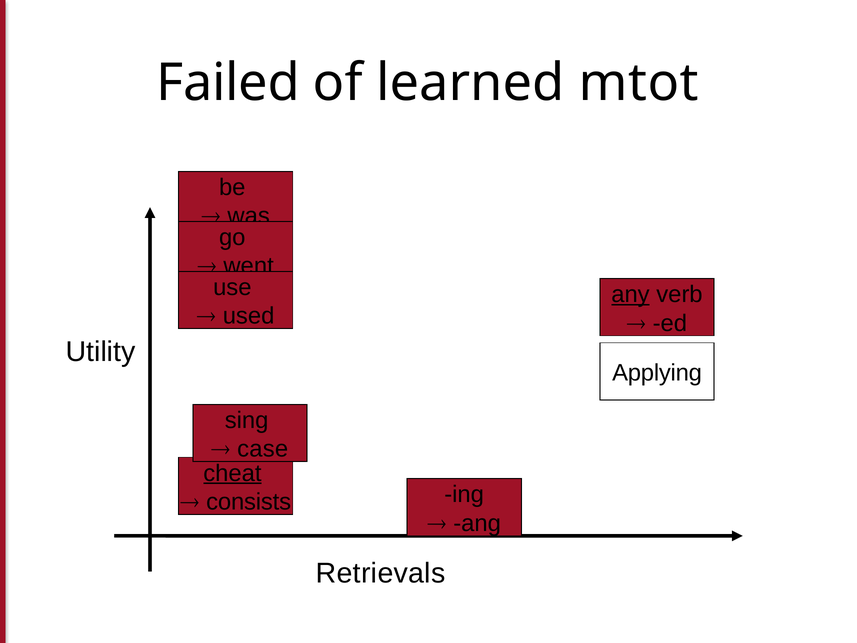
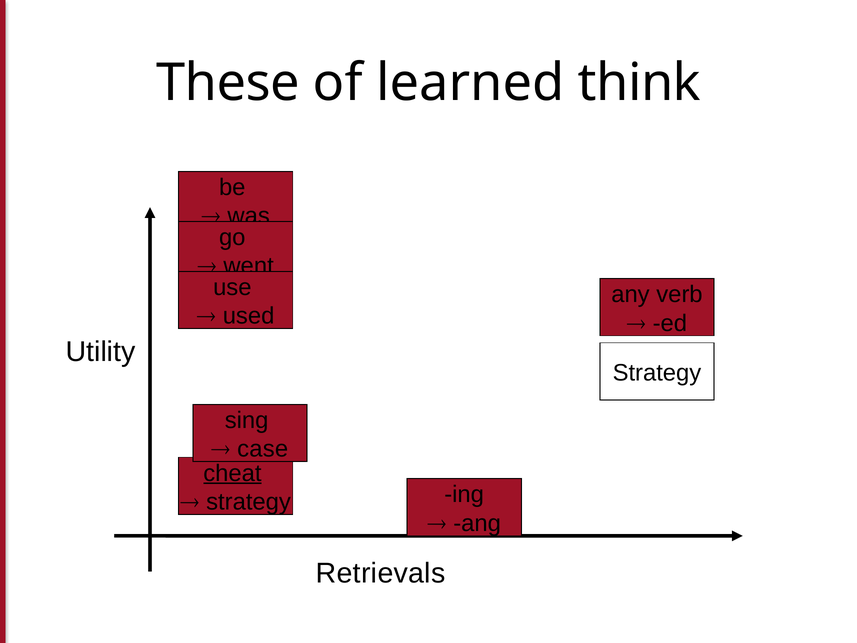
Failed: Failed -> These (228, 83)
mtot: mtot -> think (639, 83)
any underline: present -> none (630, 294)
Applying: Applying -> Strategy (657, 373)
consists: consists -> strategy (249, 502)
